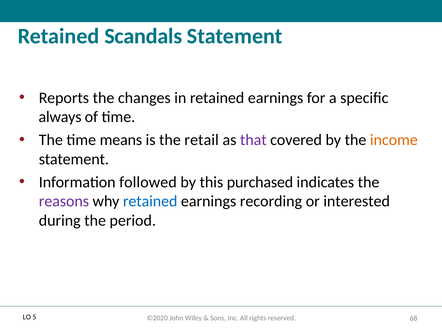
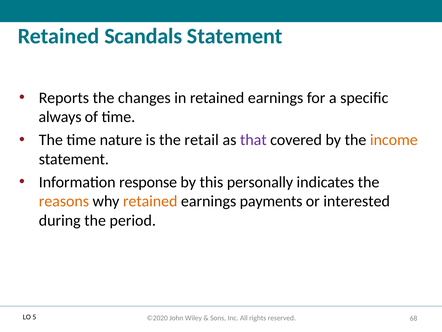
means: means -> nature (121, 140)
followed: followed -> response (148, 182)
purchased: purchased -> personally (260, 182)
reasons colour: purple -> orange (64, 201)
retained colour: blue -> orange (150, 201)
recording: recording -> payments (271, 201)
